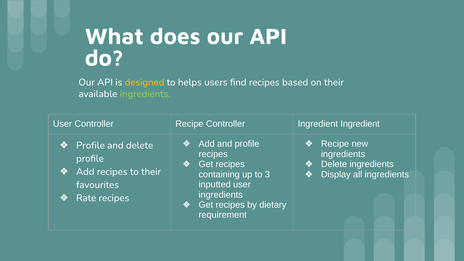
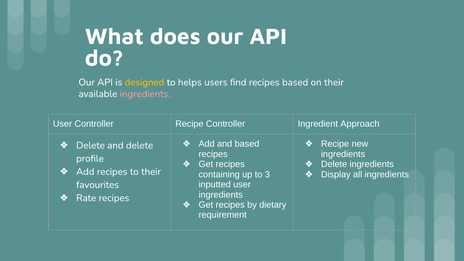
ingredients colour: light green -> pink (145, 94)
Ingredient Ingredient: Ingredient -> Approach (360, 124)
and profile: profile -> based (247, 144)
Profile: Profile -> Delete (90, 145)
